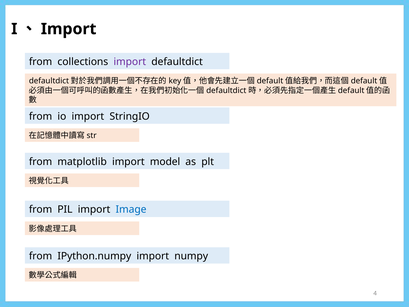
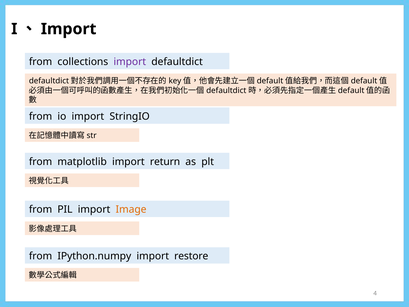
model: model -> return (165, 162)
Image colour: blue -> orange (131, 209)
numpy: numpy -> restore (191, 256)
